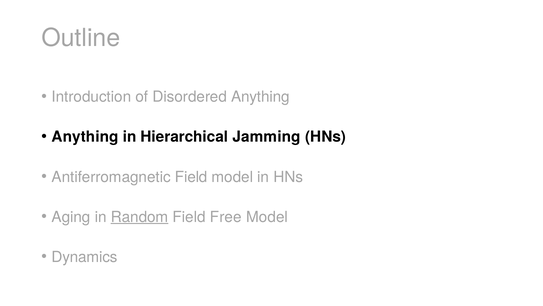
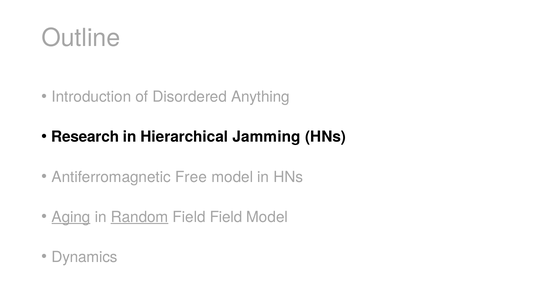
Anything: Anything -> Research (85, 137)
Antiferromagnetic Field: Field -> Free (191, 177)
Aging underline: none -> present (71, 217)
Field Free: Free -> Field (226, 217)
